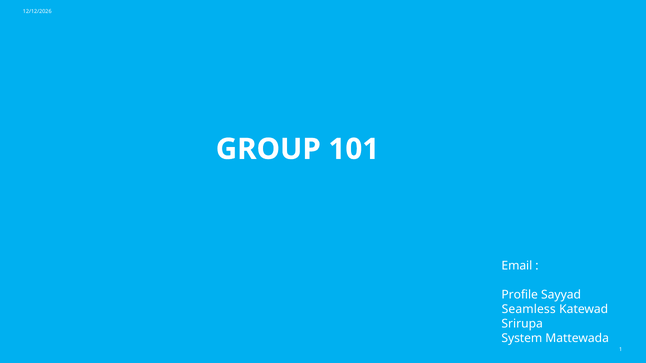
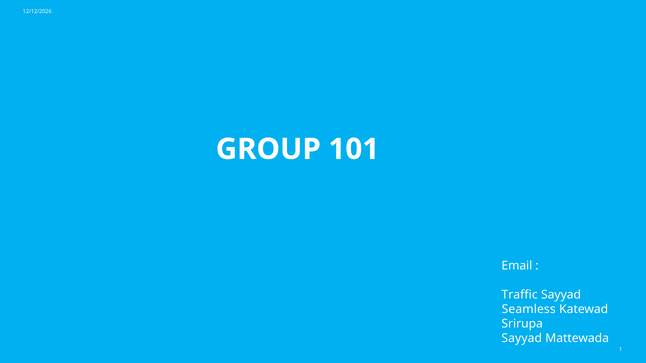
Profile: Profile -> Traffic (520, 295)
System: System -> Sayyad (522, 339)
